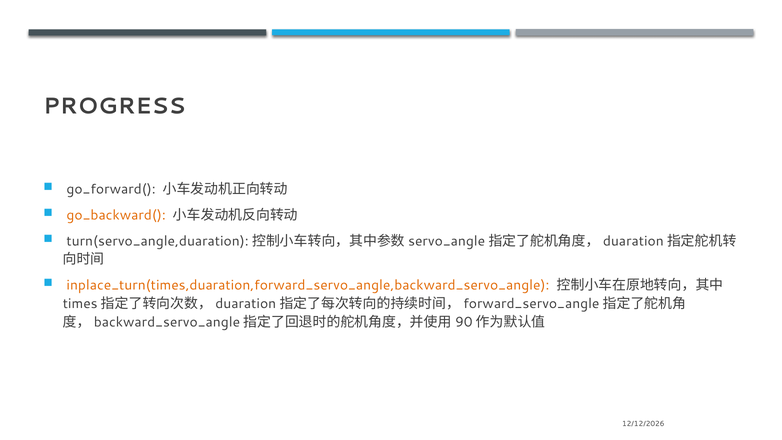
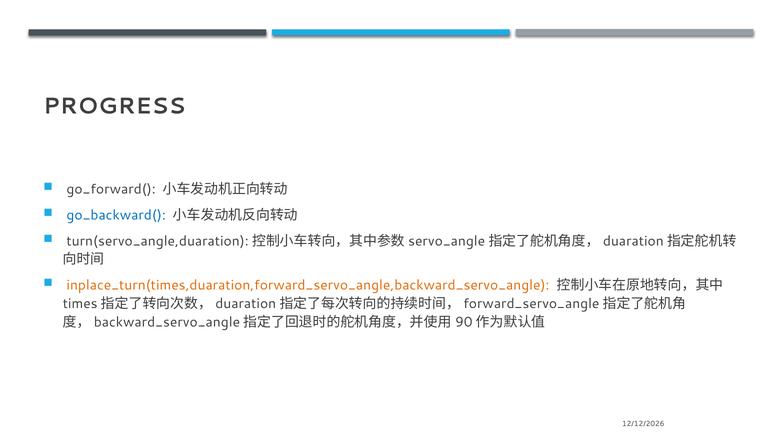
go_backward( colour: orange -> blue (116, 215)
